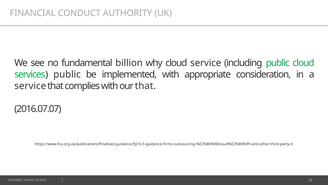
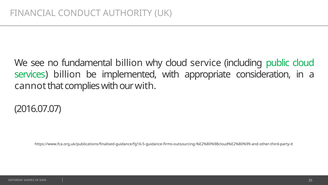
services public: public -> billion (67, 74)
service: service -> cannot (30, 86)
our that: that -> with (145, 86)
